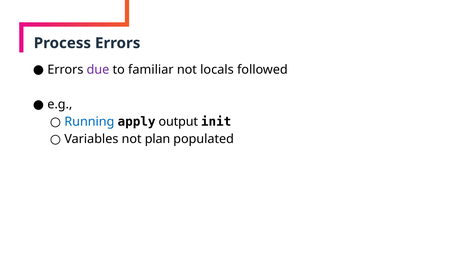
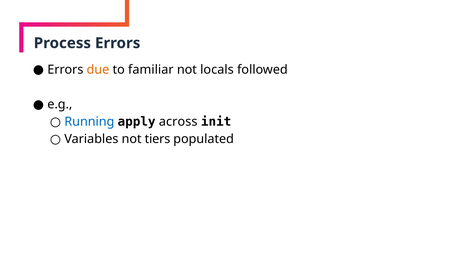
due colour: purple -> orange (98, 70)
output: output -> across (178, 122)
plan: plan -> tiers (158, 139)
